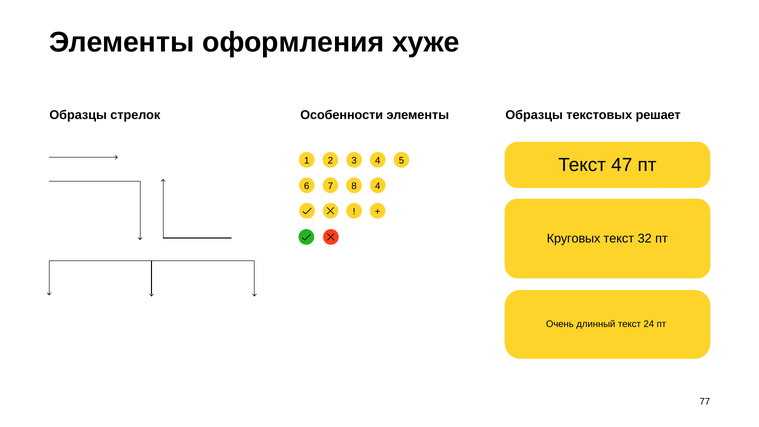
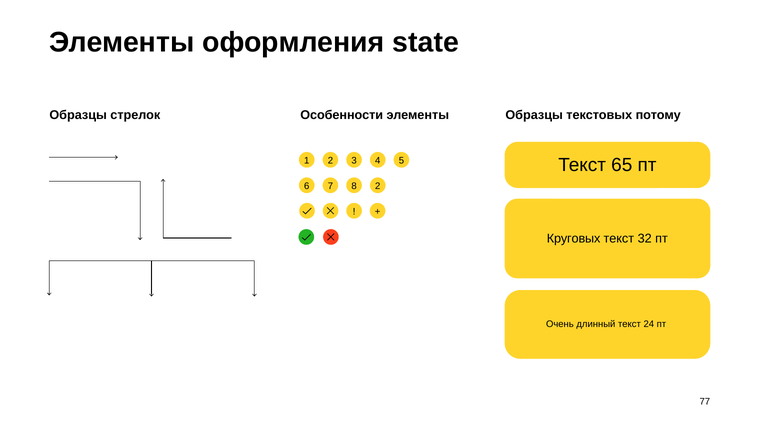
хуже: хуже -> state (426, 42)
решает: решает -> потому (658, 115)
47: 47 -> 65 (622, 165)
8 4: 4 -> 2 (378, 186)
